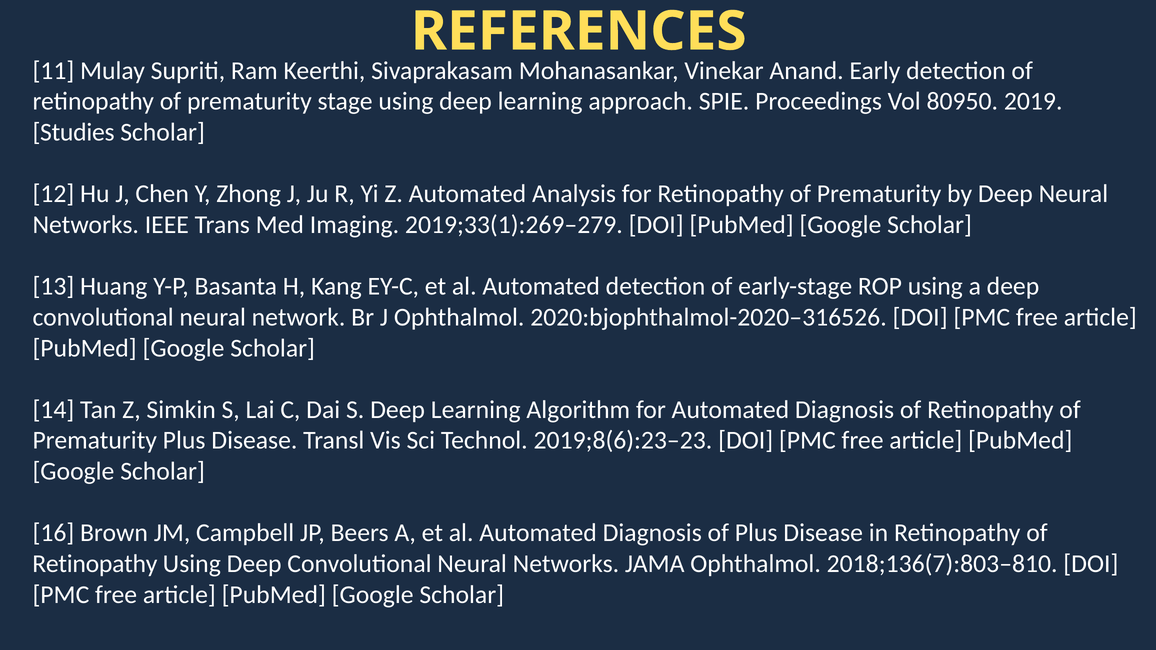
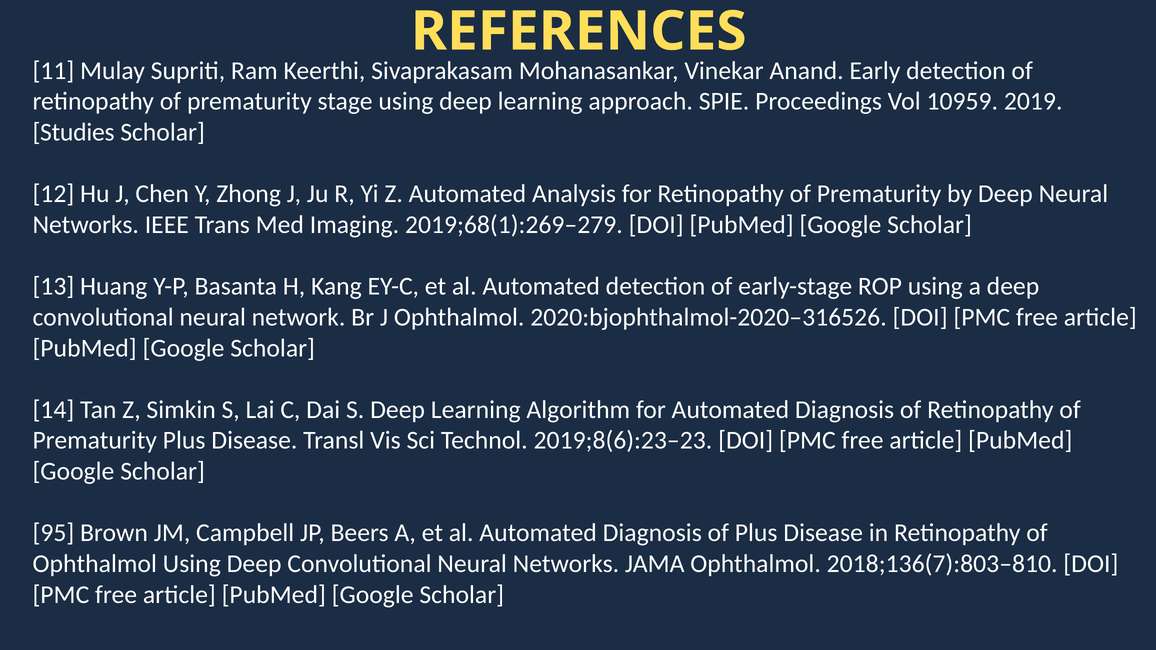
80950: 80950 -> 10959 (962, 102)
2019;33(1):269–279: 2019;33(1):269–279 -> 2019;68(1):269–279 (514, 225)
16: 16 -> 95 (53, 533)
Retinopathy: Retinopathy -> Ophthalmol (95, 564)
